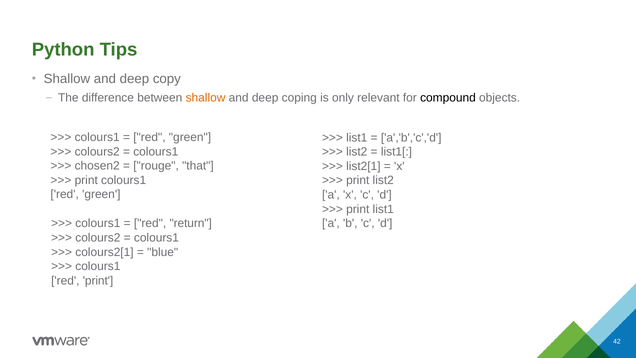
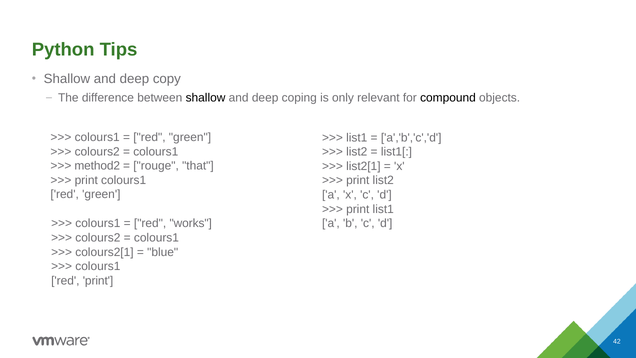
shallow colour: orange -> black (206, 98)
chosen2: chosen2 -> method2 (97, 166)
return: return -> works (191, 223)
